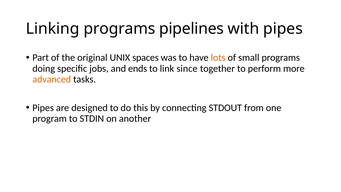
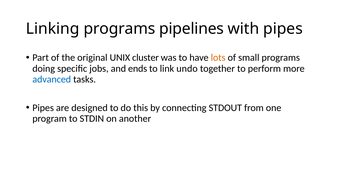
spaces: spaces -> cluster (146, 58)
since: since -> undo (187, 68)
advanced colour: orange -> blue (52, 79)
